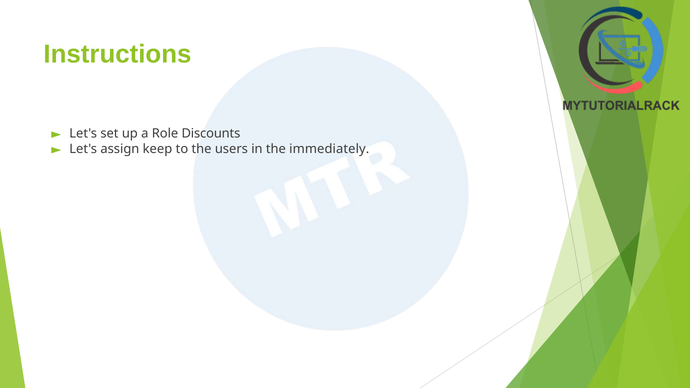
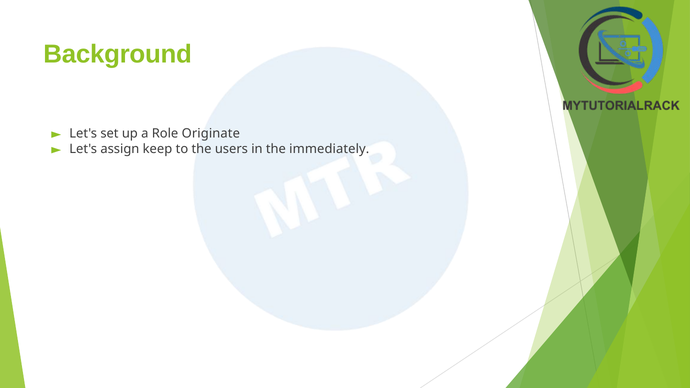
Instructions: Instructions -> Background (118, 54)
Discounts: Discounts -> Originate (211, 134)
